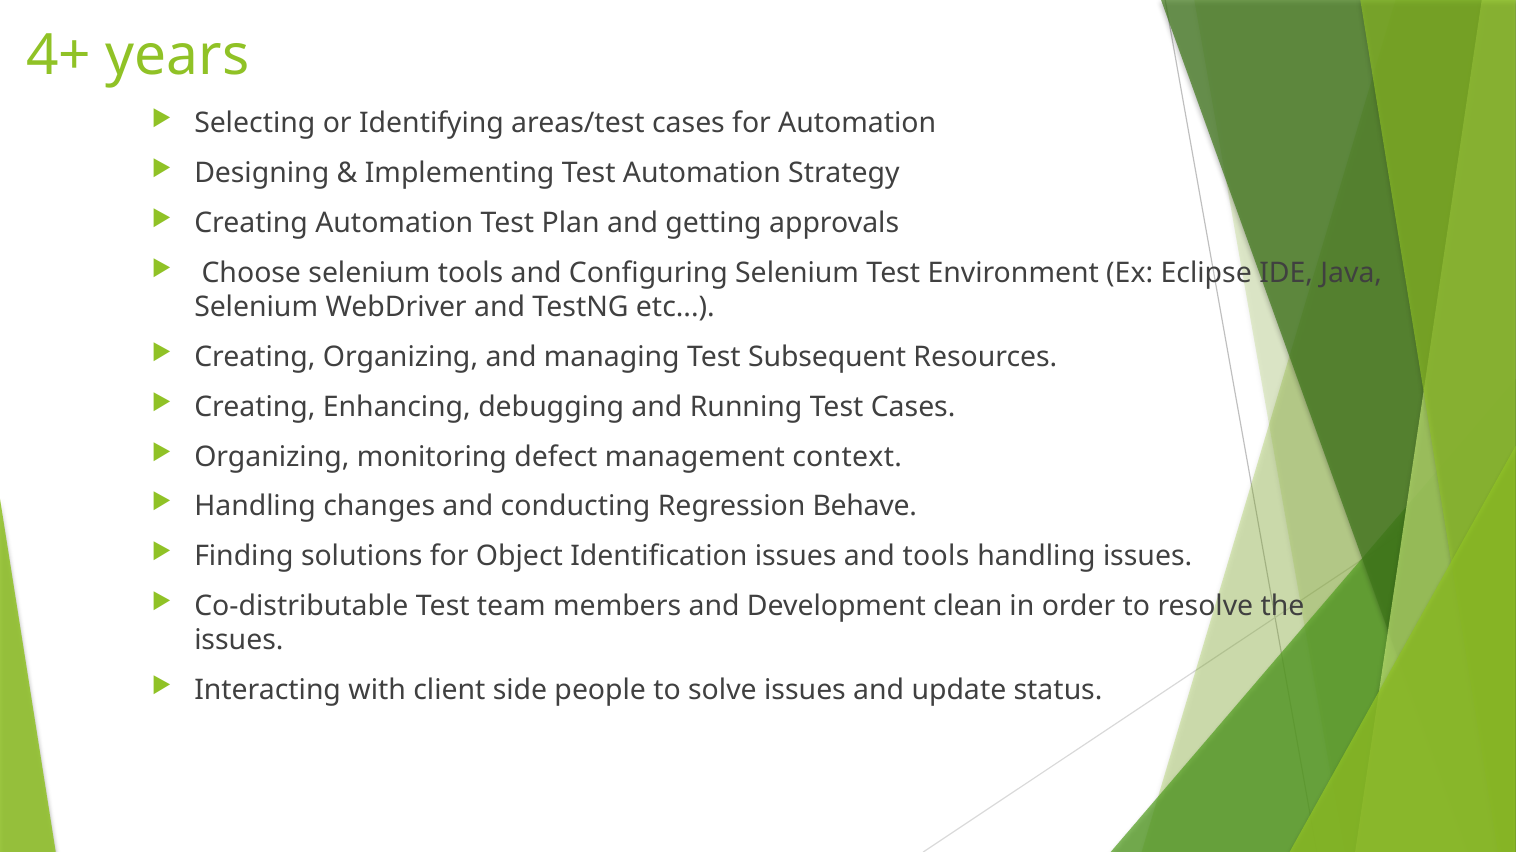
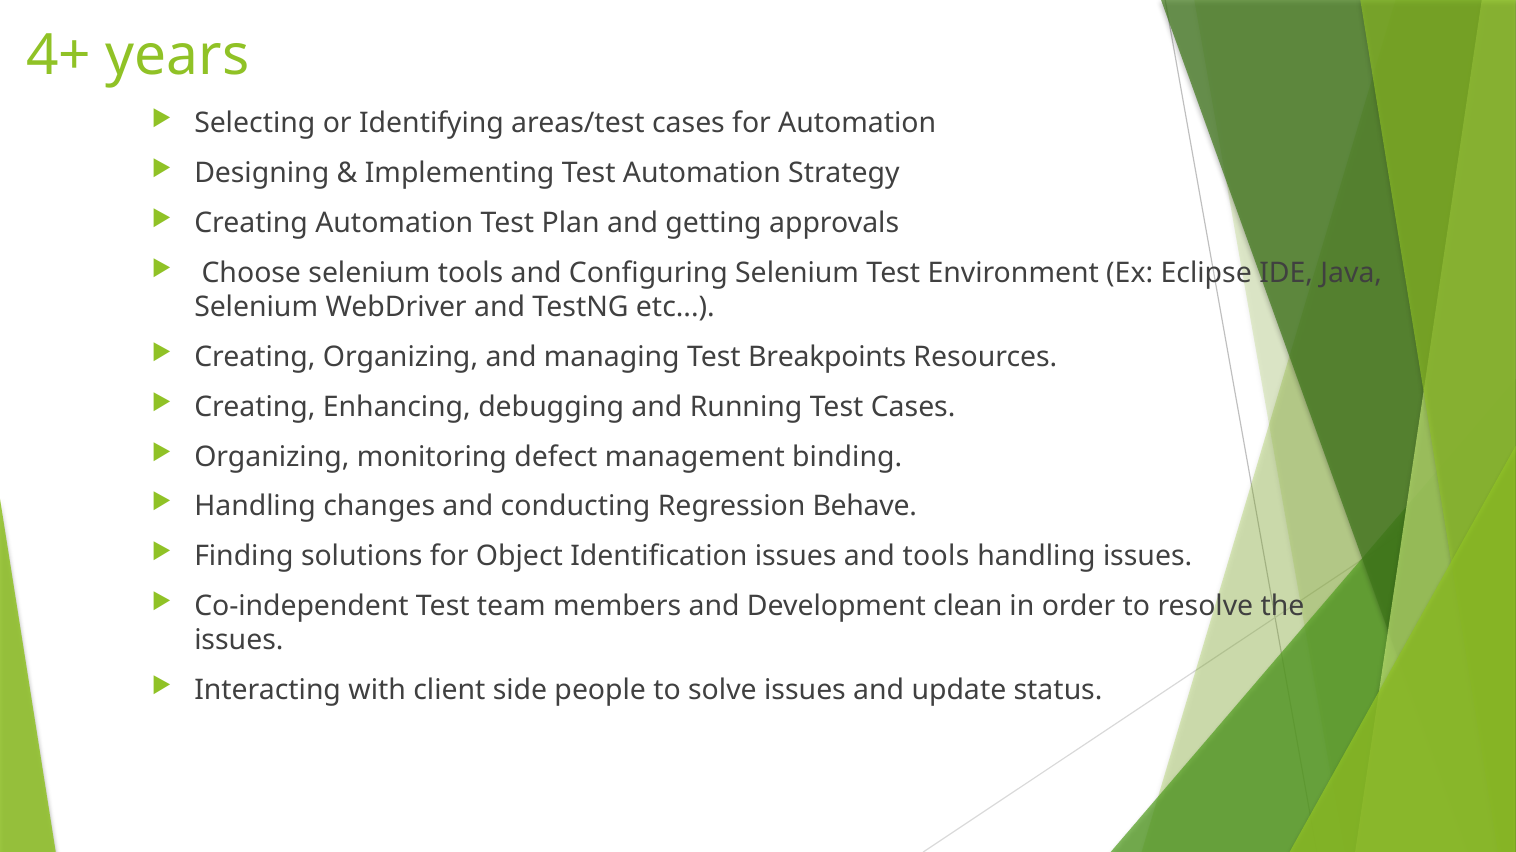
Subsequent: Subsequent -> Breakpoints (827, 357)
context: context -> binding (847, 457)
Co-distributable: Co-distributable -> Co-independent (301, 607)
